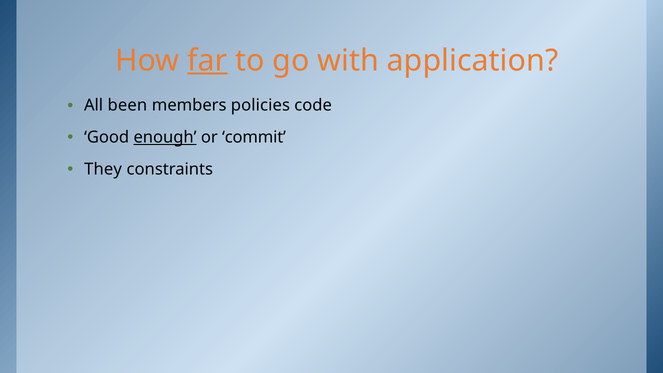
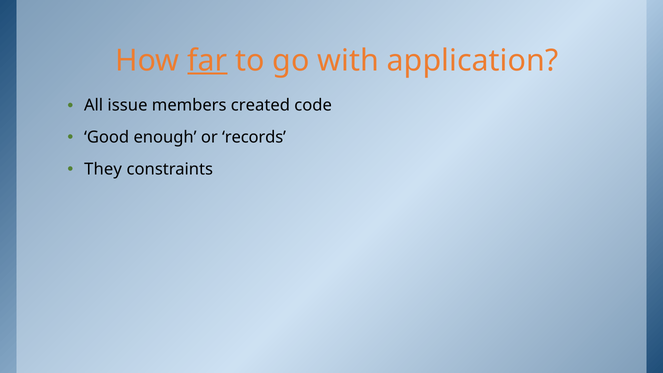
been: been -> issue (127, 106)
policies: policies -> created (260, 106)
enough underline: present -> none (165, 137)
commit: commit -> records (254, 137)
